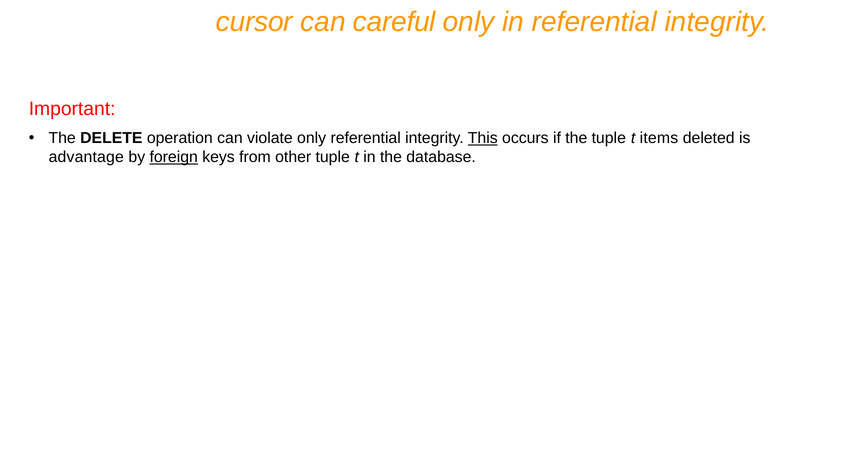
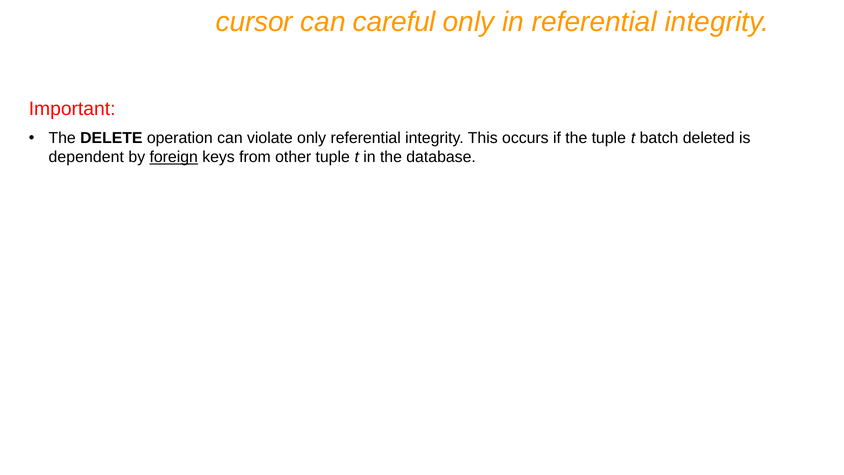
This underline: present -> none (483, 138)
items: items -> batch (659, 138)
advantage: advantage -> dependent (86, 157)
